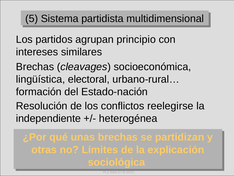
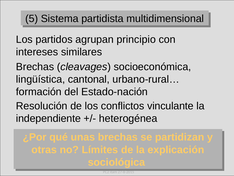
electoral: electoral -> cantonal (89, 79)
reelegirse: reelegirse -> vinculante (170, 106)
